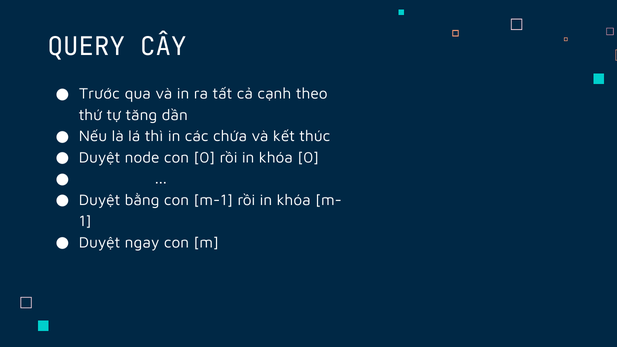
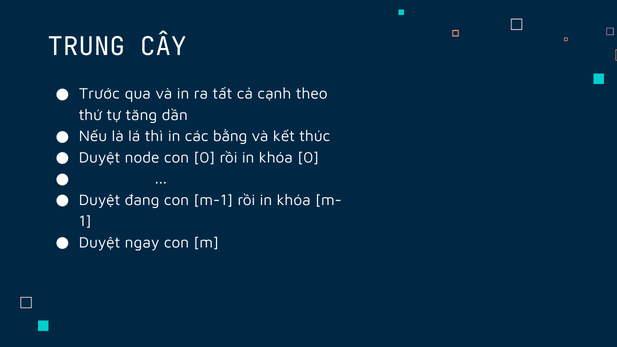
QUERY: QUERY -> TRUNG (86, 47)
chứa: chứa -> bằng (230, 136)
bằng: bằng -> đang (142, 200)
